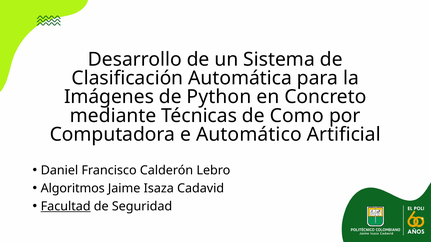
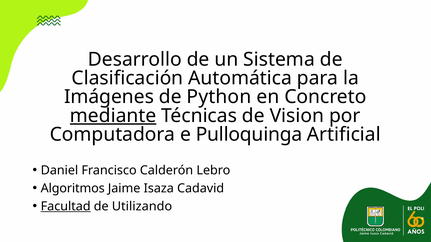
mediante underline: none -> present (113, 116)
Como: Como -> Vision (297, 116)
Automático: Automático -> Pulloquinga (249, 135)
Seguridad: Seguridad -> Utilizando (142, 207)
